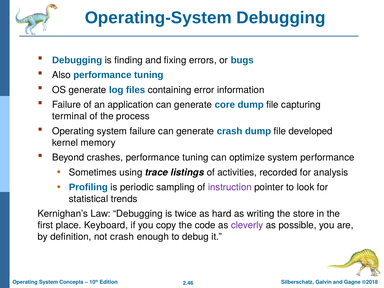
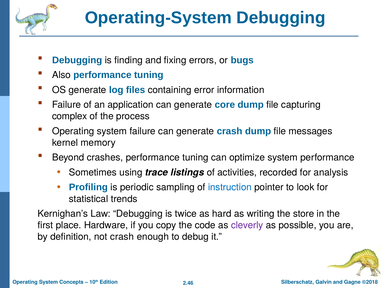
terminal: terminal -> complex (70, 116)
developed: developed -> messages (310, 131)
instruction colour: purple -> blue (230, 187)
Keyboard: Keyboard -> Hardware (106, 225)
